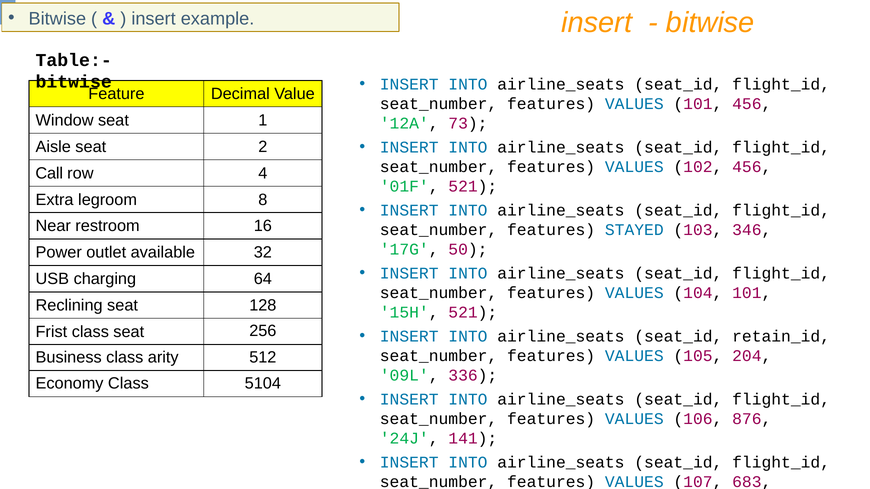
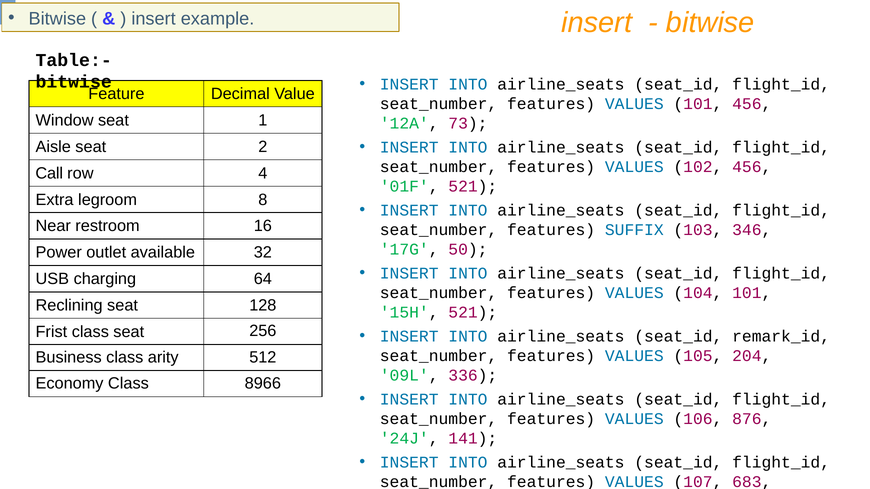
STAYED: STAYED -> SUFFIX (634, 230)
retain_id: retain_id -> remark_id (781, 337)
5104: 5104 -> 8966 (263, 384)
